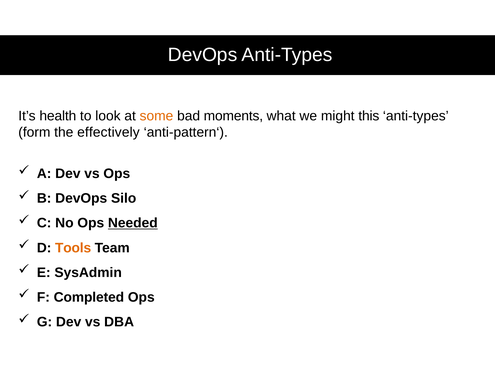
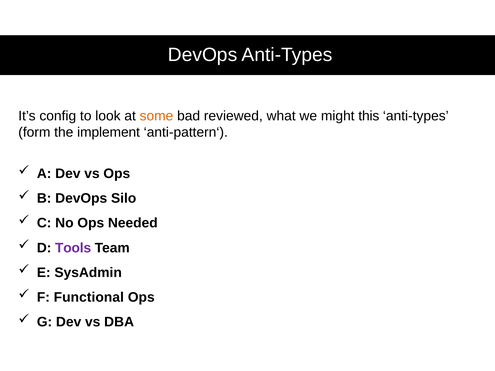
health: health -> config (58, 116)
moments: moments -> reviewed (233, 116)
effectively: effectively -> implement (109, 133)
Needed underline: present -> none (133, 223)
Tools colour: orange -> purple (73, 248)
Completed: Completed -> Functional (89, 298)
